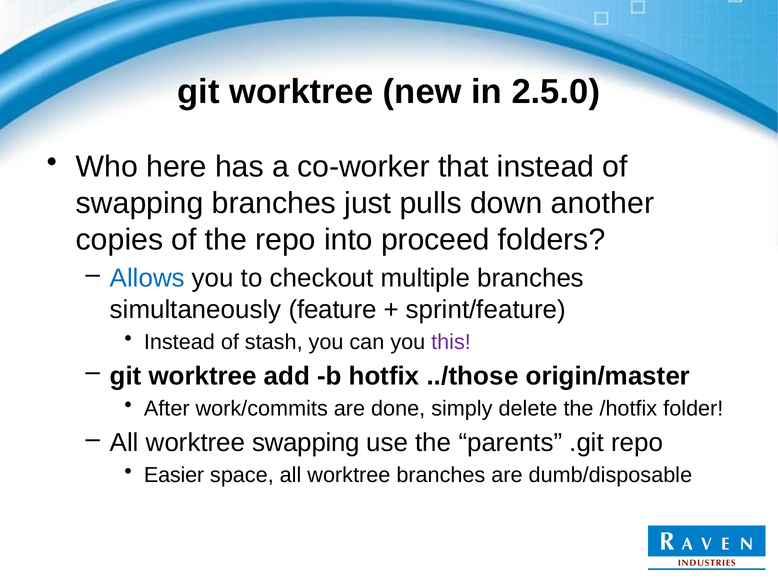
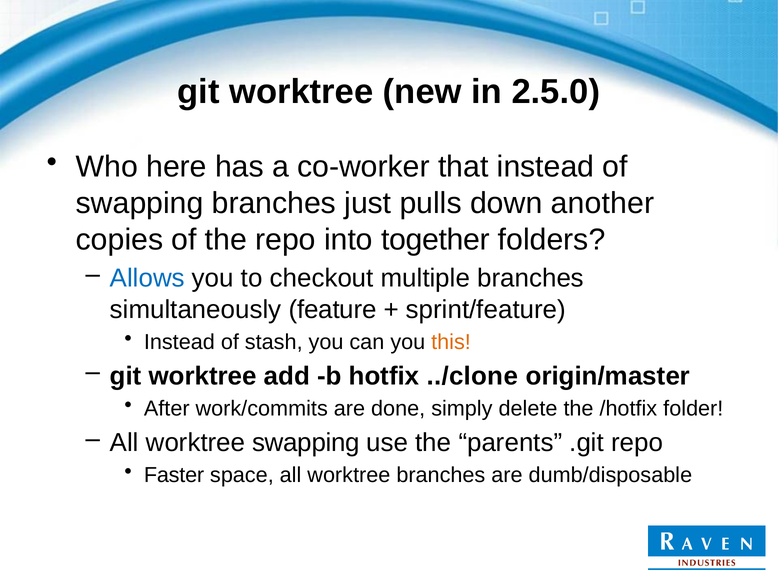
proceed: proceed -> together (436, 239)
this colour: purple -> orange (451, 342)
../those: ../those -> ../clone (472, 376)
Easier: Easier -> Faster (174, 475)
